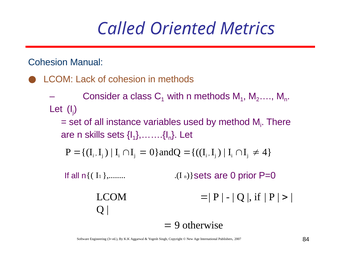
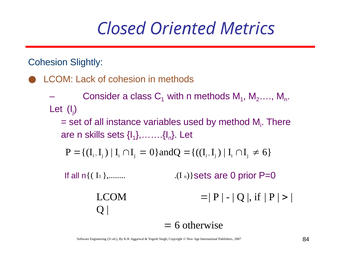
Called: Called -> Closed (121, 29)
Manual: Manual -> Slightly (87, 62)
4: 4 -> 6 (267, 152)
9: 9 -> 6 (177, 225)
